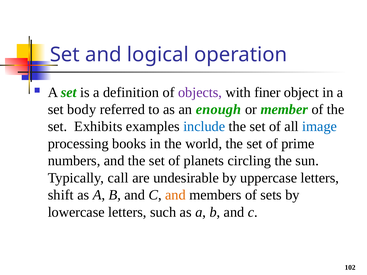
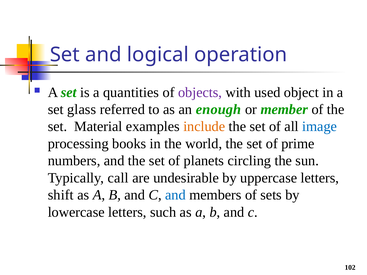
definition: definition -> quantities (131, 92)
finer: finer -> used (267, 92)
body: body -> glass (82, 110)
Exhibits: Exhibits -> Material (98, 127)
include colour: blue -> orange (204, 127)
and colour: orange -> blue (175, 195)
